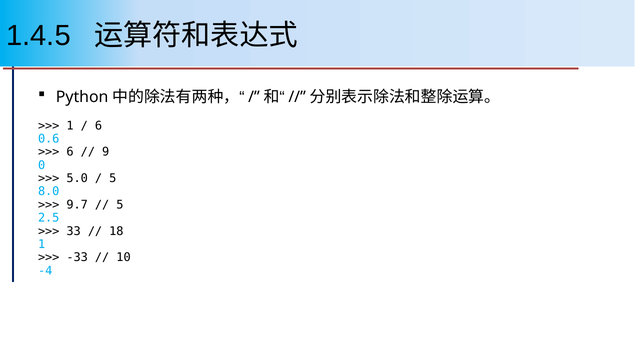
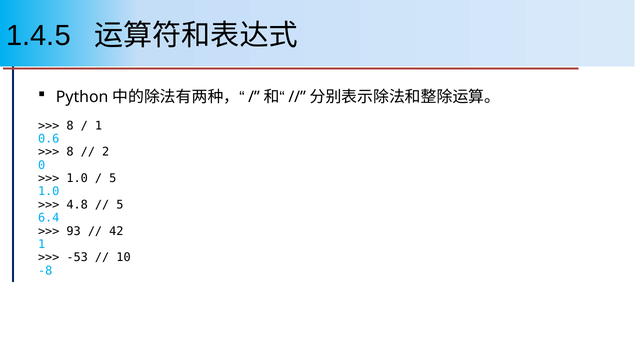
1: 1 -> 8 (70, 126)
6: 6 -> 1 (99, 126)
6: 6 -> 8 (70, 152)
9: 9 -> 2 (106, 152)
5.0: 5.0 -> 1.0 (77, 178)
8.0: 8.0 -> 1.0 (49, 192)
9.7: 9.7 -> 4.8 (77, 205)
2.5: 2.5 -> 6.4 (49, 218)
33: 33 -> 93 (74, 231)
18: 18 -> 42 (116, 231)
-33: -33 -> -53 (77, 258)
-4: -4 -> -8 (45, 271)
